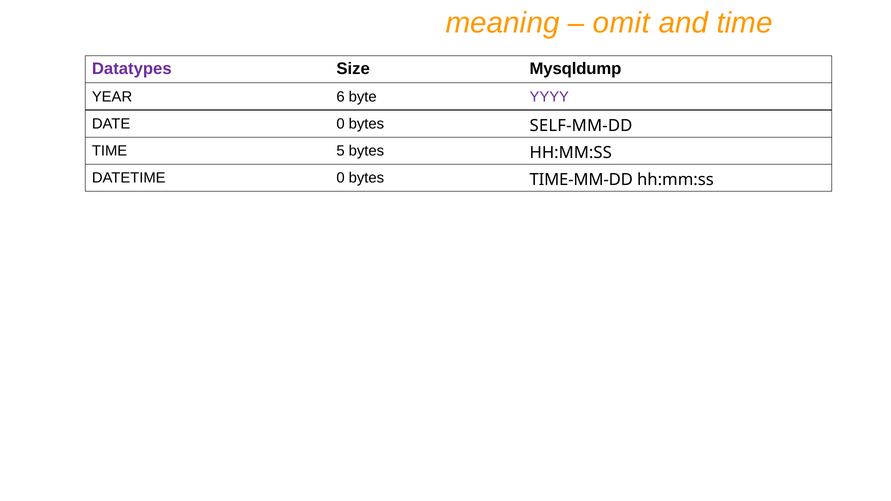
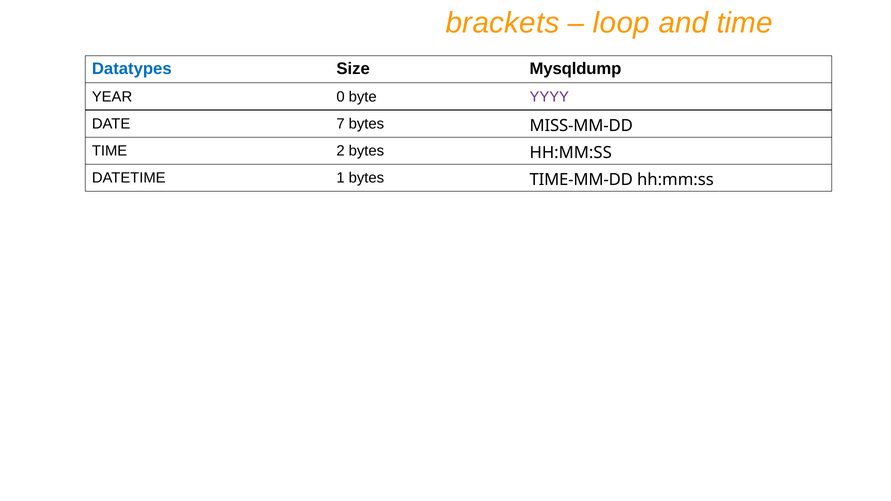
meaning: meaning -> brackets (503, 23)
omit: omit -> loop (621, 23)
Datatypes colour: purple -> blue (132, 69)
6: 6 -> 0 (341, 97)
DATE 0: 0 -> 7 (341, 124)
SELF-MM-DD: SELF-MM-DD -> MISS-MM-DD (581, 126)
5: 5 -> 2 (341, 151)
DATETIME 0: 0 -> 1 (341, 178)
